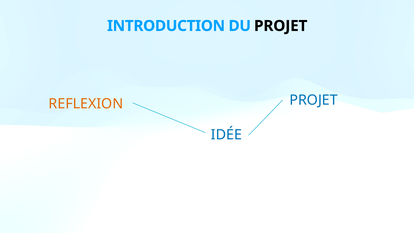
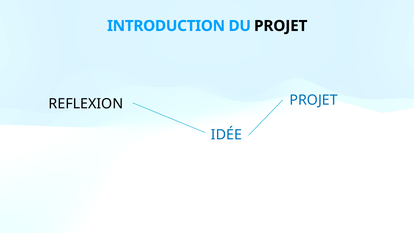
REFLEXION colour: orange -> black (86, 104)
